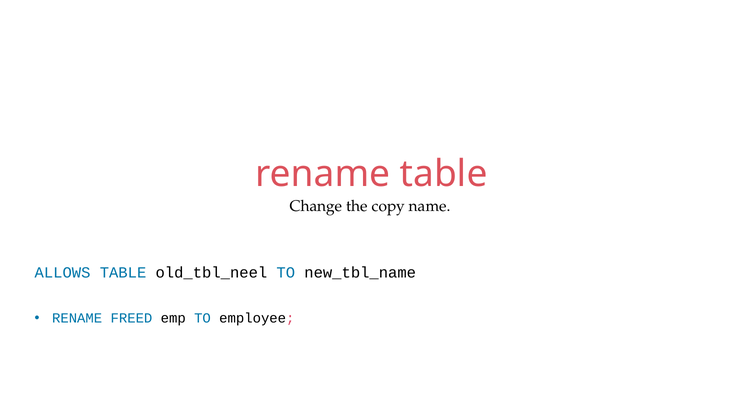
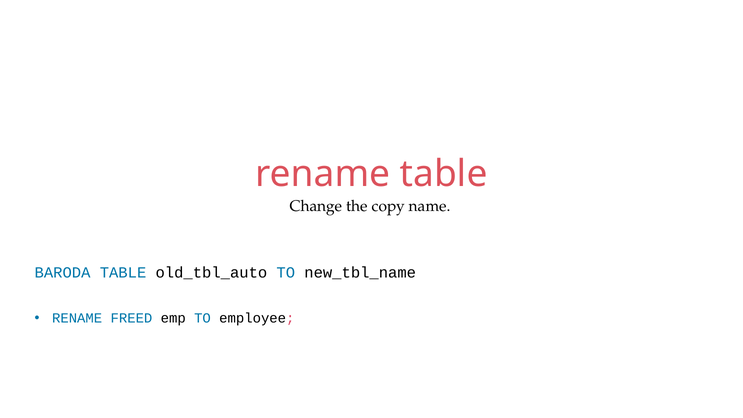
ALLOWS: ALLOWS -> BARODA (63, 272)
old_tbl_neel: old_tbl_neel -> old_tbl_auto (211, 272)
